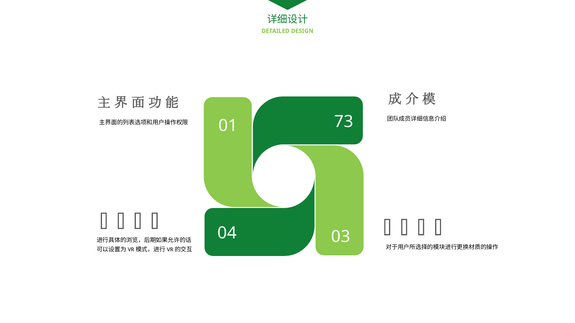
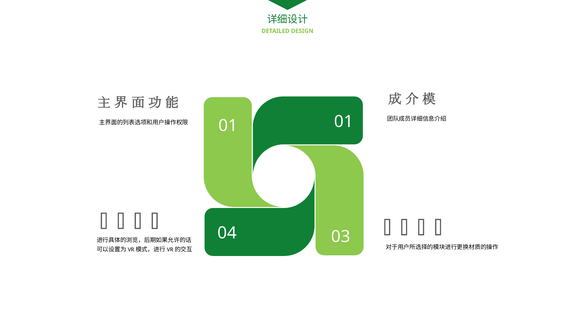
01 73: 73 -> 01 (344, 122)
